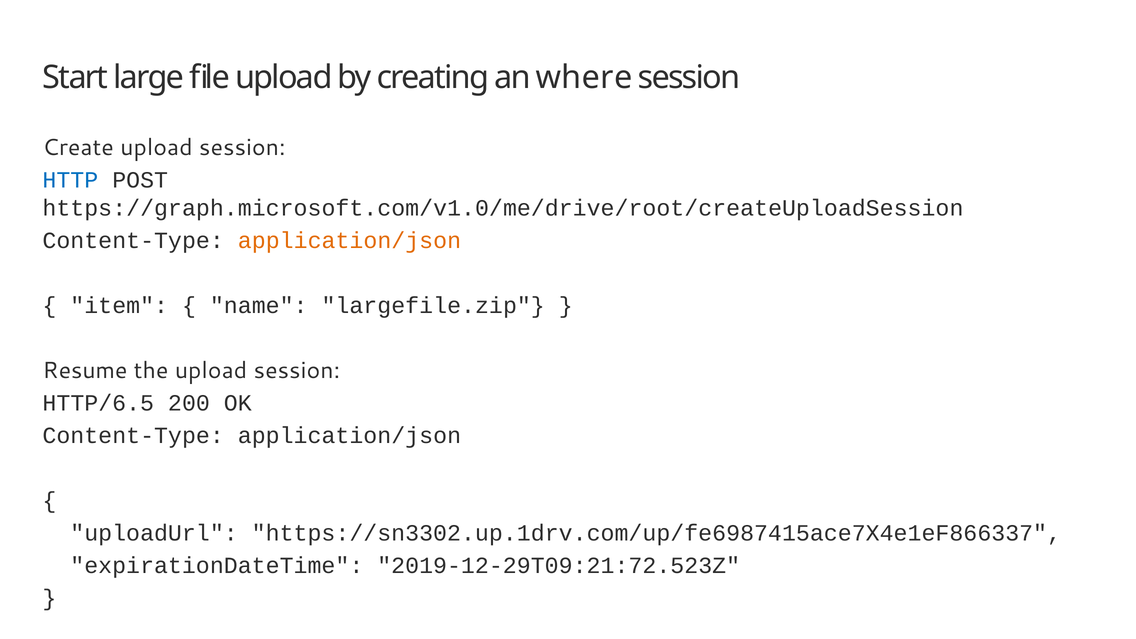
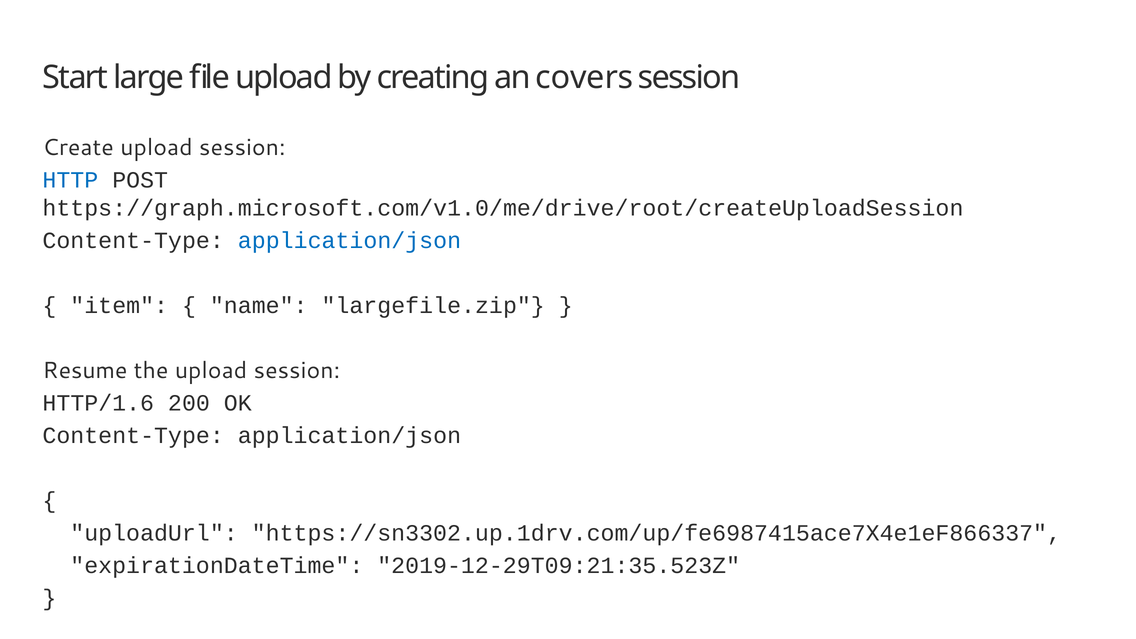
where: where -> covers (584, 78)
application/json colour: orange -> blue (349, 241)
HTTP/6.5: HTTP/6.5 -> HTTP/1.6 (98, 403)
2019-12-29T09:21:72.523Z: 2019-12-29T09:21:72.523Z -> 2019-12-29T09:21:35.523Z (559, 566)
